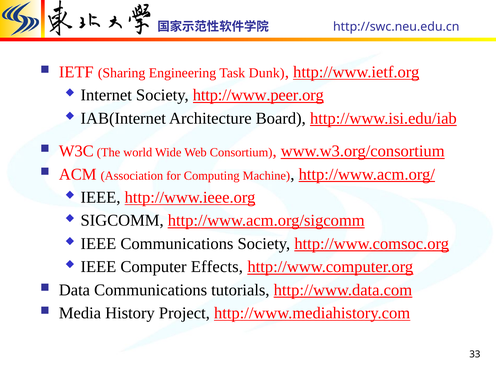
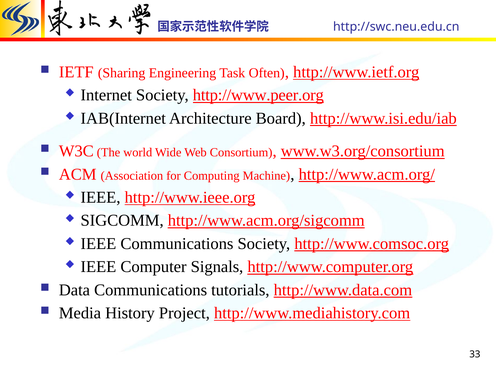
Dunk: Dunk -> Often (267, 73)
Effects: Effects -> Signals (217, 267)
